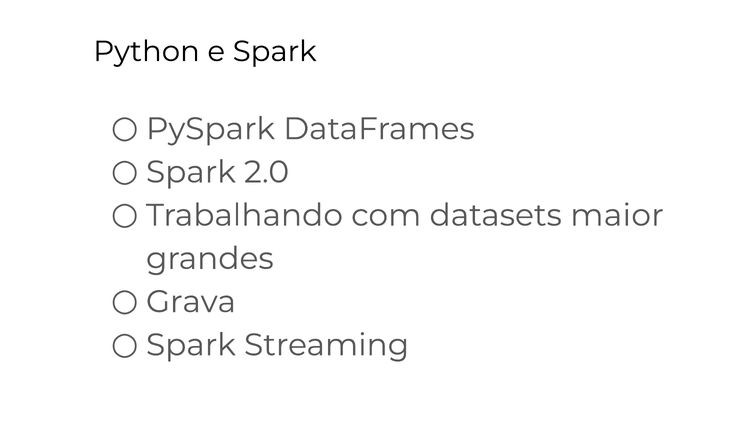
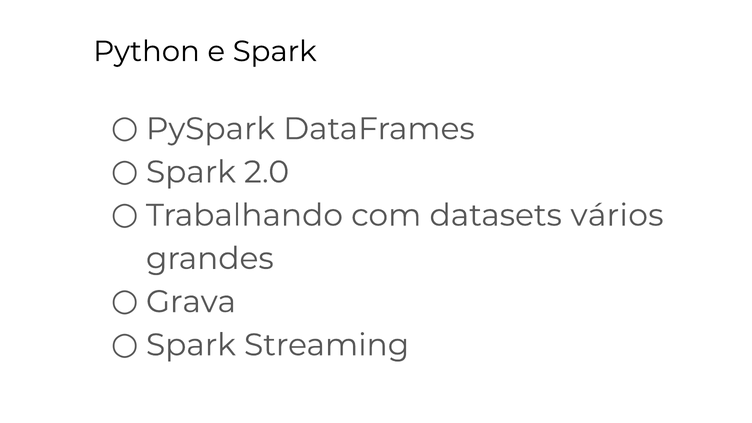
maior: maior -> vários (617, 215)
